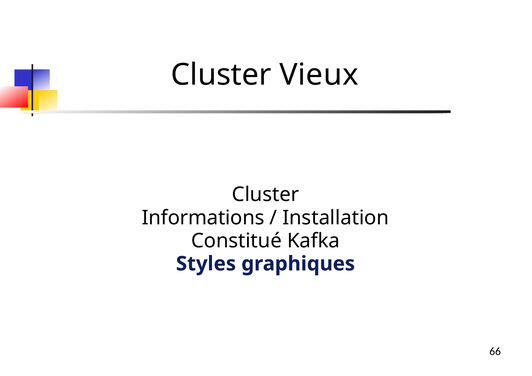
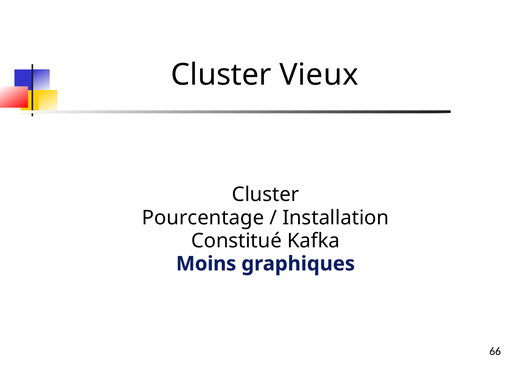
Informations: Informations -> Pourcentage (203, 218)
Styles: Styles -> Moins (206, 264)
